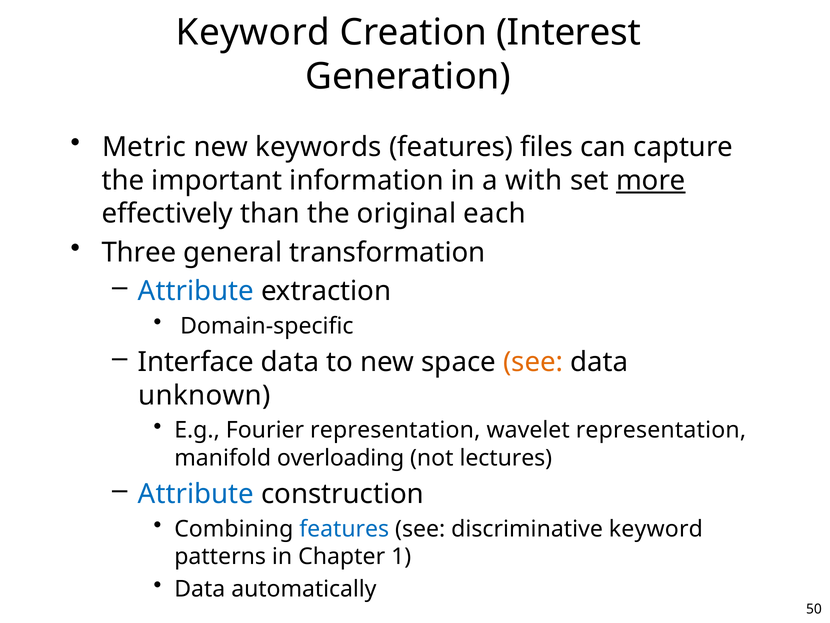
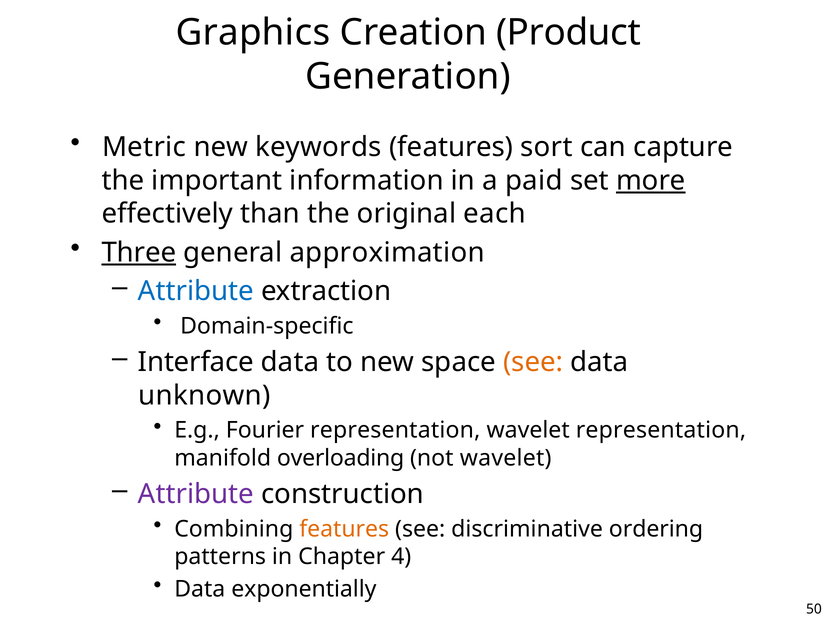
Keyword: Keyword -> Graphics (253, 32)
Interest: Interest -> Product (569, 32)
files: files -> sort (547, 147)
with: with -> paid (534, 180)
Three underline: none -> present (139, 252)
transformation: transformation -> approximation (387, 252)
not lectures: lectures -> wavelet (506, 458)
Attribute colour: blue -> purple (196, 494)
features colour: blue -> orange (344, 529)
discriminative keyword: keyword -> ordering (656, 529)
1: 1 -> 4 (401, 556)
automatically: automatically -> exponentially (304, 589)
